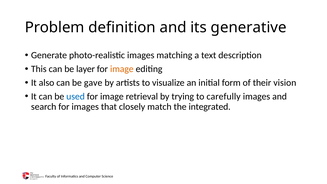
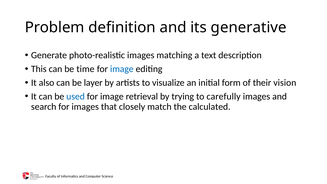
layer: layer -> time (85, 69)
image colour: orange -> blue (122, 69)
gave: gave -> layer (93, 83)
integrated: integrated -> calculated (210, 107)
